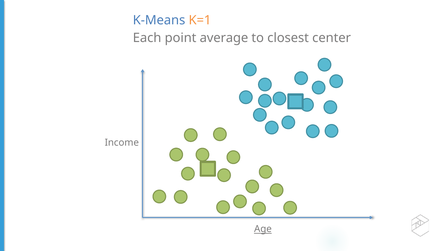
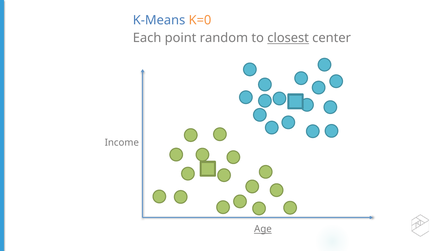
K=1: K=1 -> K=0 (200, 20)
average: average -> random (224, 38)
closest underline: none -> present (288, 38)
